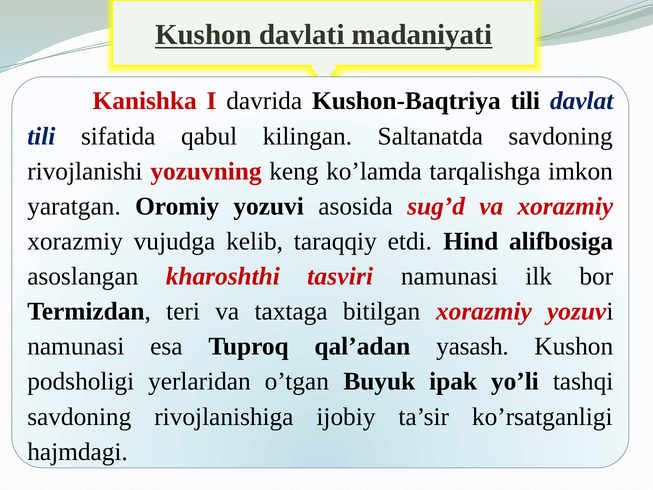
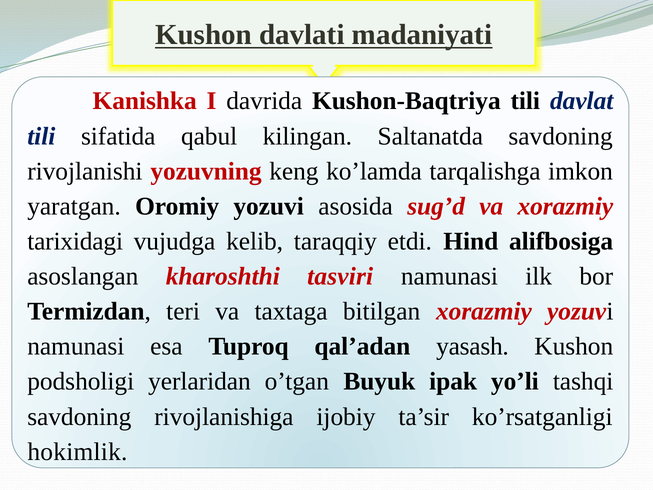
xorazmiy: xorazmiy -> tarixidagi (75, 241)
hajmdagi: hajmdagi -> hokimlik (77, 451)
